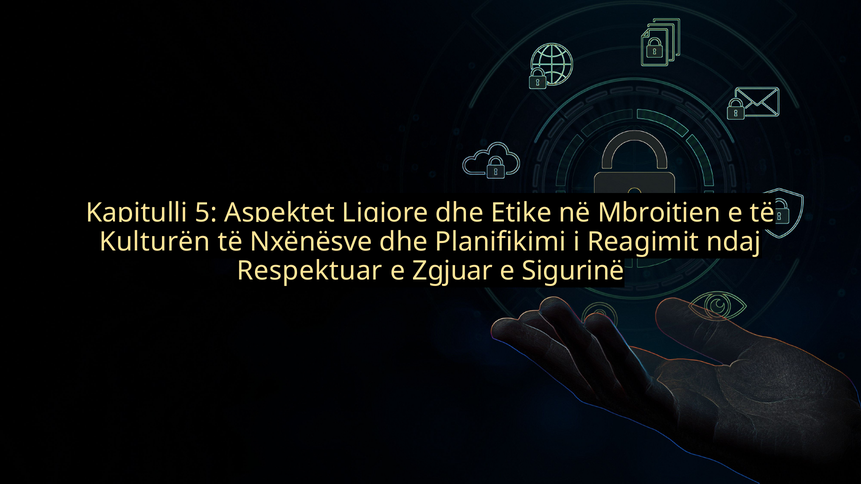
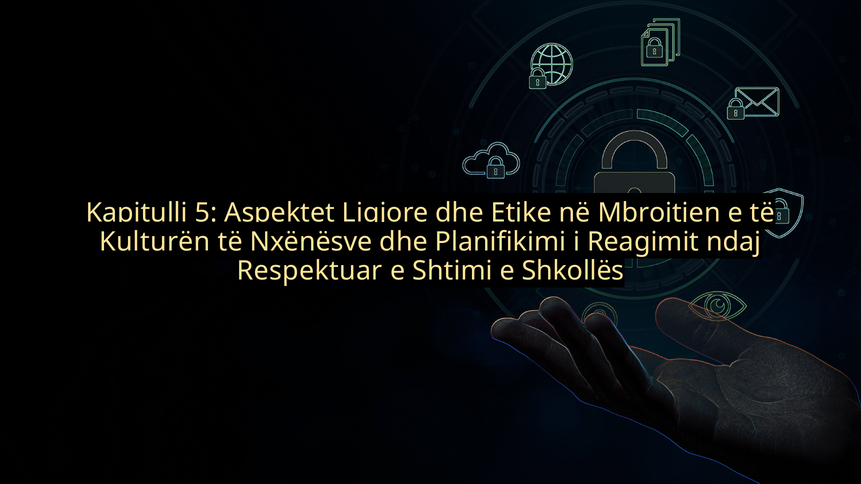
Zgjuar: Zgjuar -> Shtimi (453, 271)
Sigurinë: Sigurinë -> Shkollës (573, 271)
